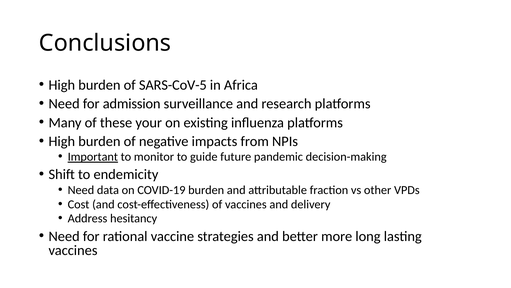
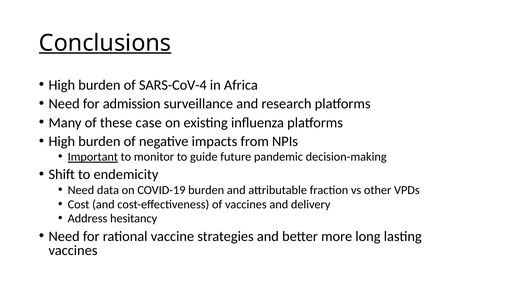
Conclusions underline: none -> present (105, 43)
SARS-CoV-5: SARS-CoV-5 -> SARS-CoV-4 (173, 85)
your: your -> case (149, 122)
